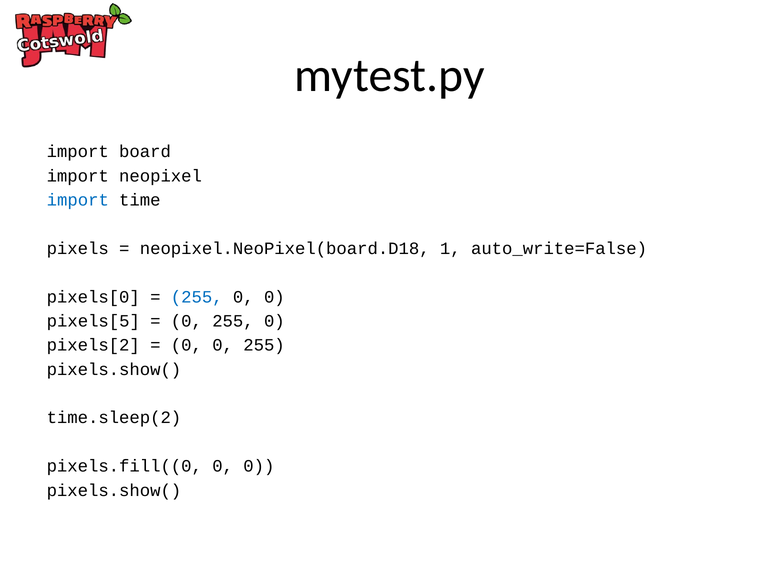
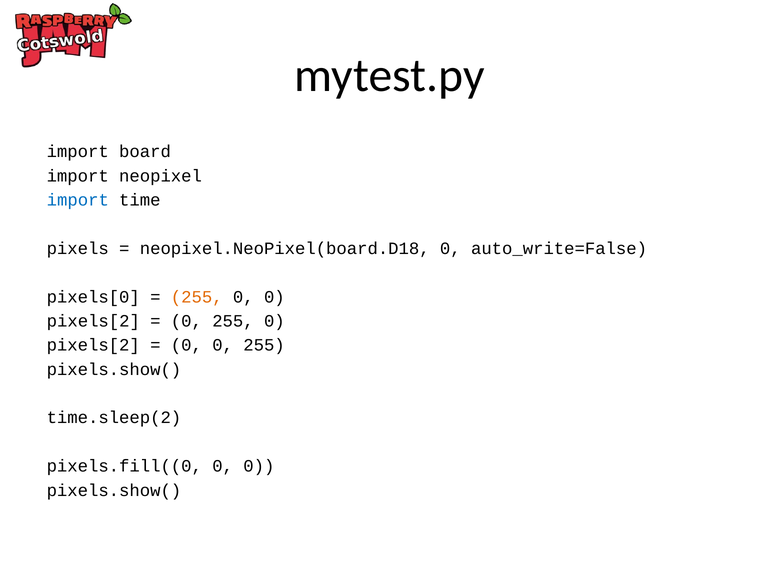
neopixel.NeoPixel(board.D18 1: 1 -> 0 (450, 249)
255 colour: blue -> orange (197, 297)
pixels[5: pixels[5 -> pixels[2 (93, 321)
